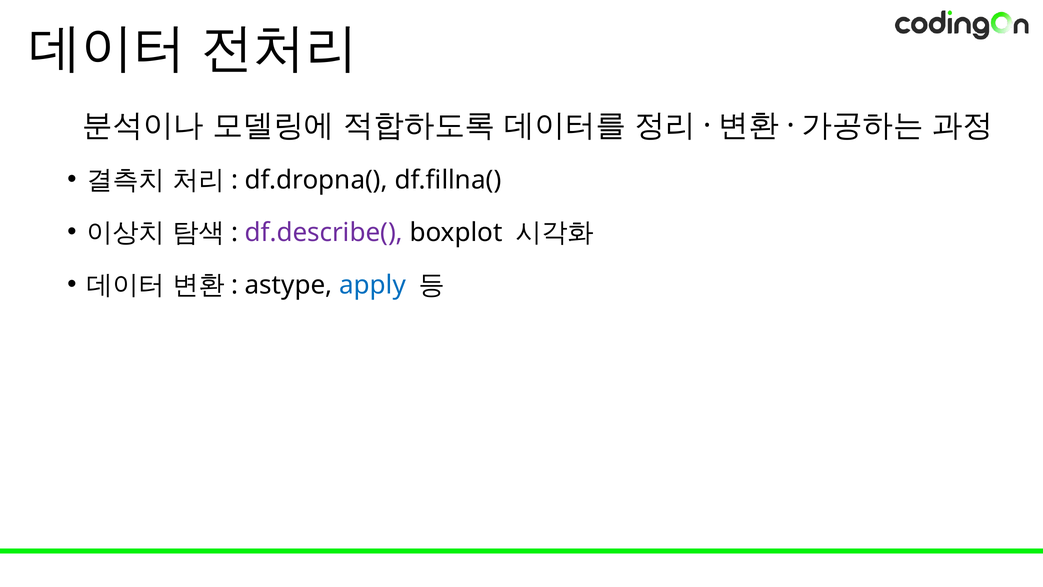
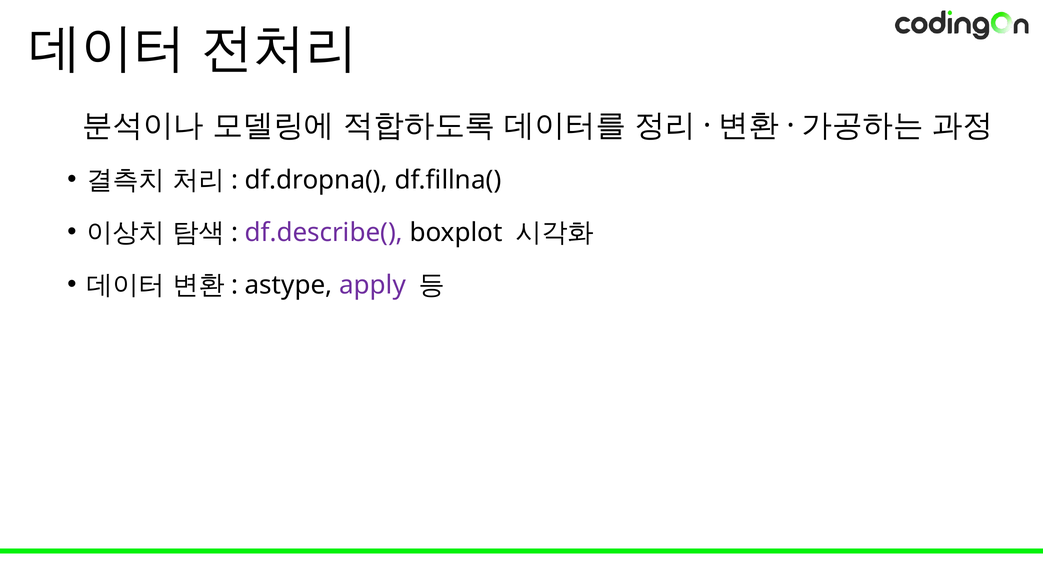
apply colour: blue -> purple (373, 285)
